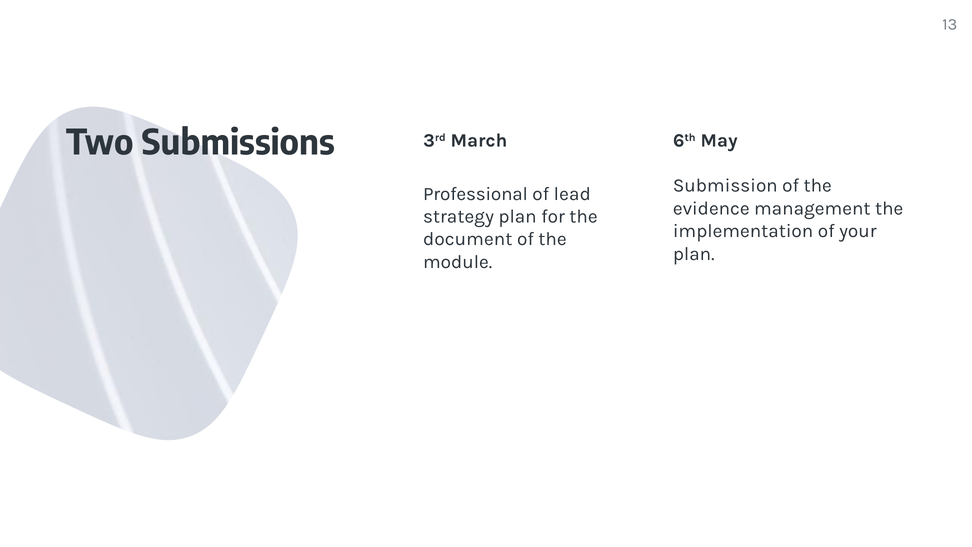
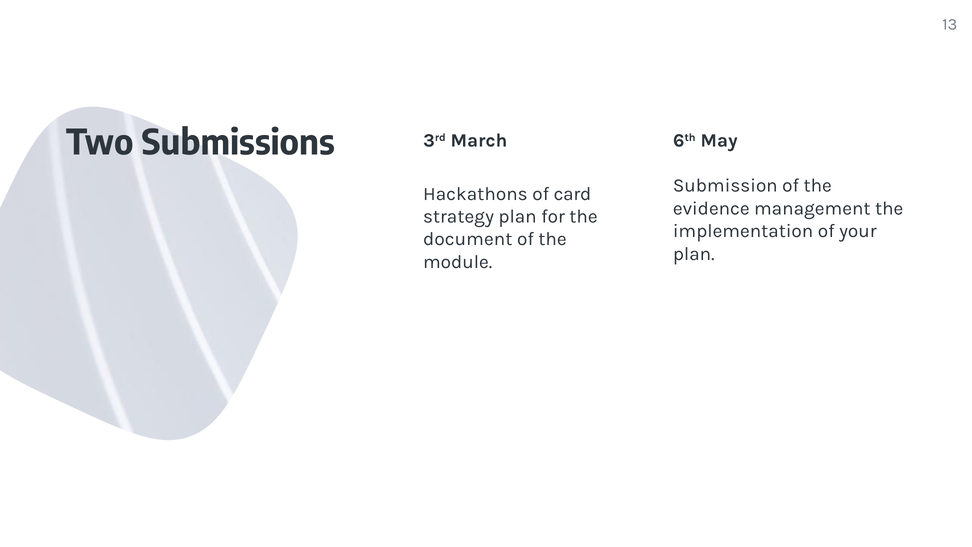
Professional: Professional -> Hackathons (475, 194)
lead: lead -> card (572, 194)
